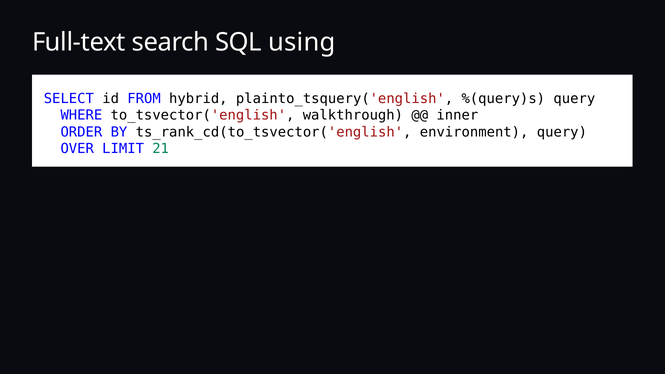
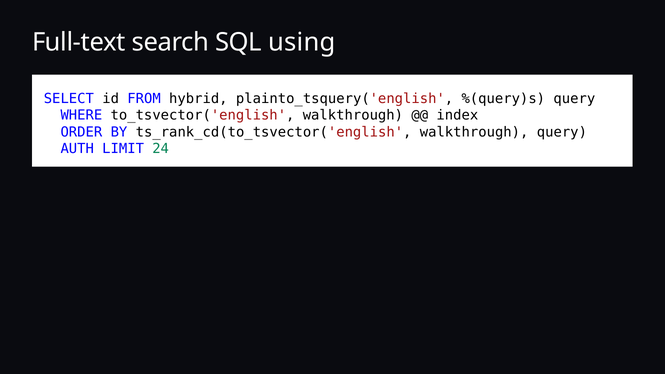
inner: inner -> index (457, 115)
ts_rank_cd(to_tsvector('english environment: environment -> walkthrough (474, 132)
OVER: OVER -> AUTH (77, 149)
21: 21 -> 24 (161, 149)
